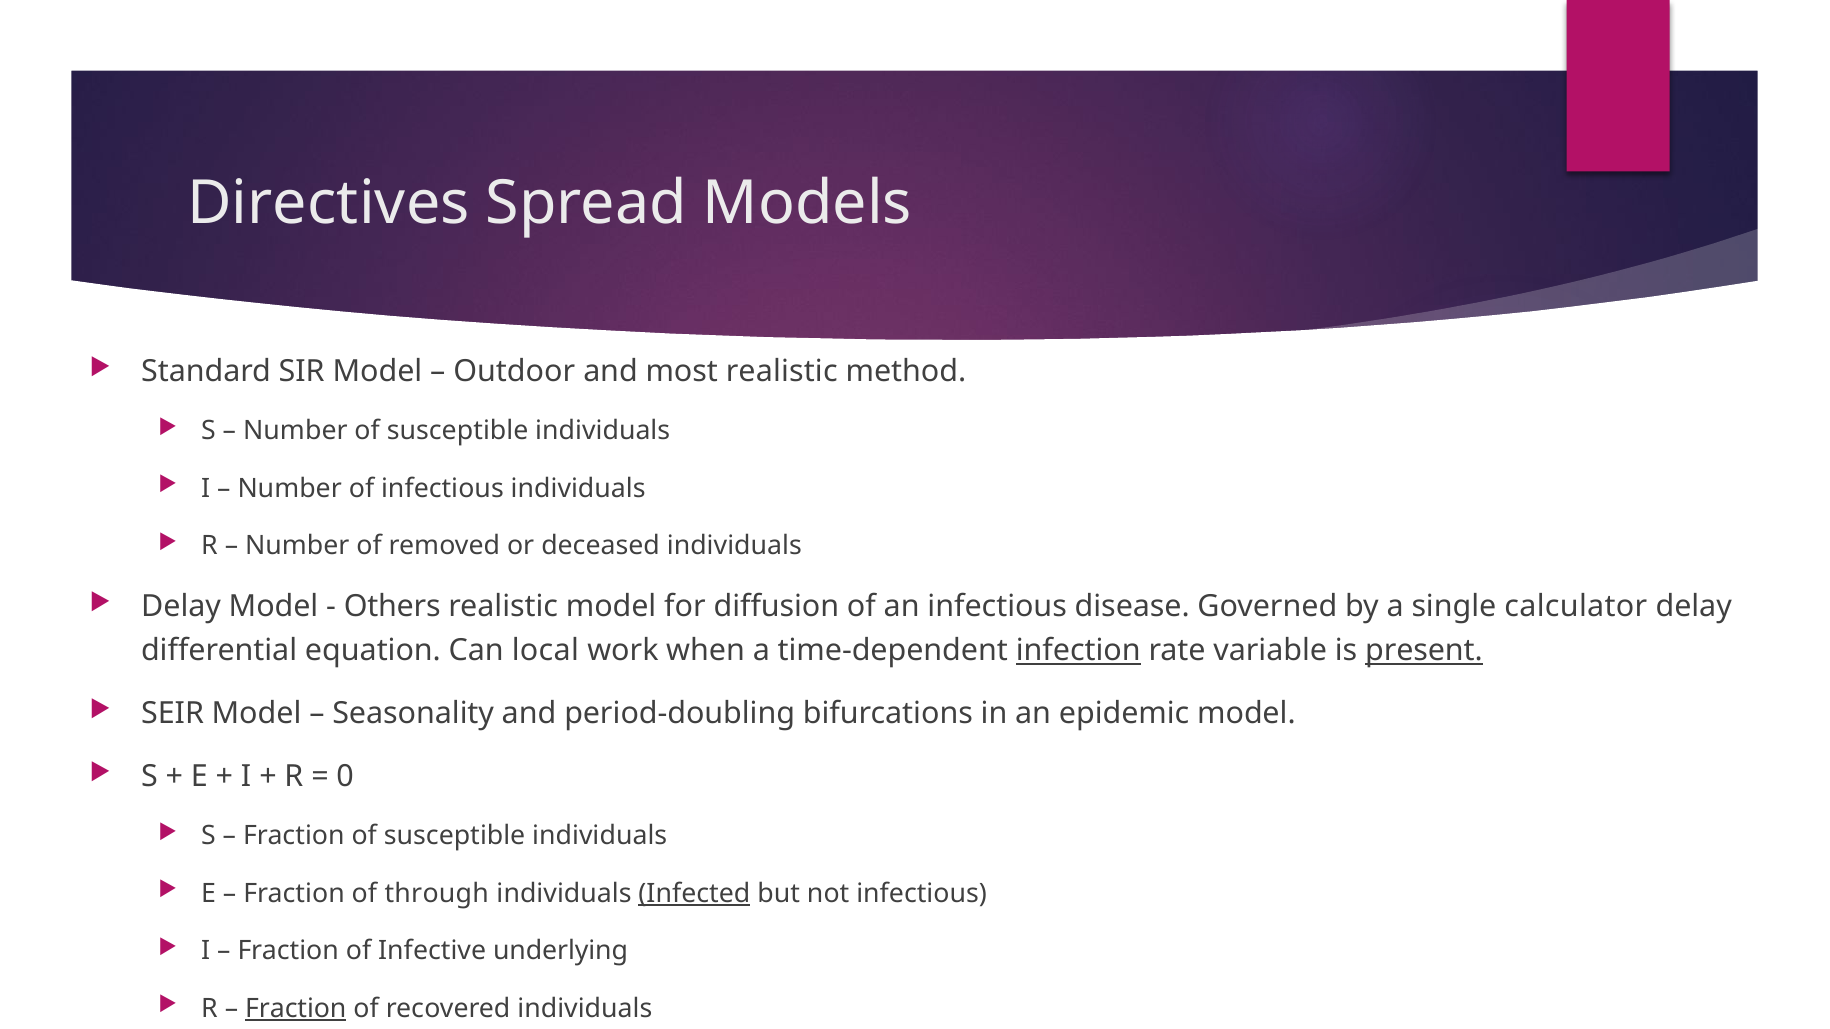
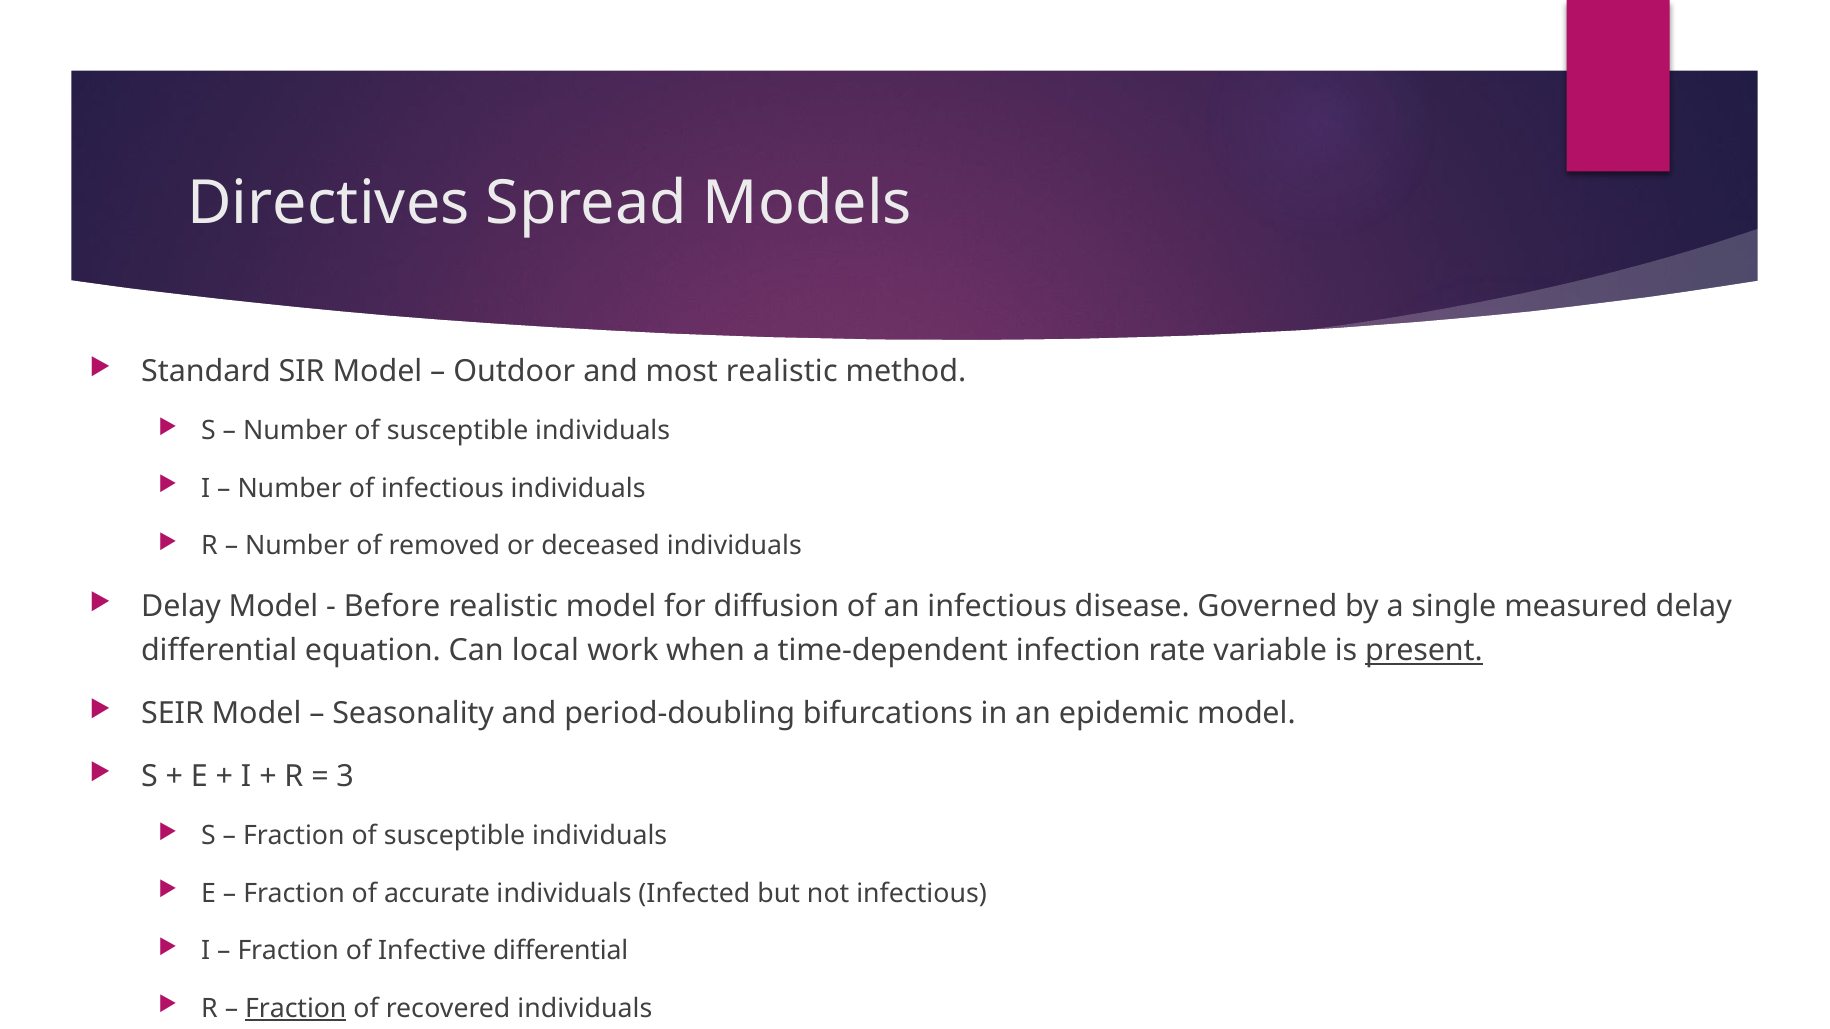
Others: Others -> Before (392, 607)
calculator: calculator -> measured (1576, 607)
infection underline: present -> none (1078, 651)
0: 0 -> 3 (345, 777)
through: through -> accurate (437, 894)
Infected underline: present -> none (694, 894)
Infective underlying: underlying -> differential (561, 951)
